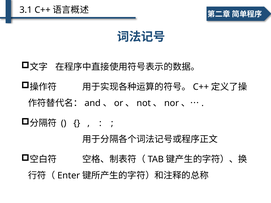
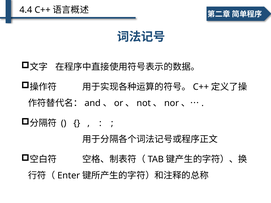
3.1: 3.1 -> 4.4 (26, 10)
